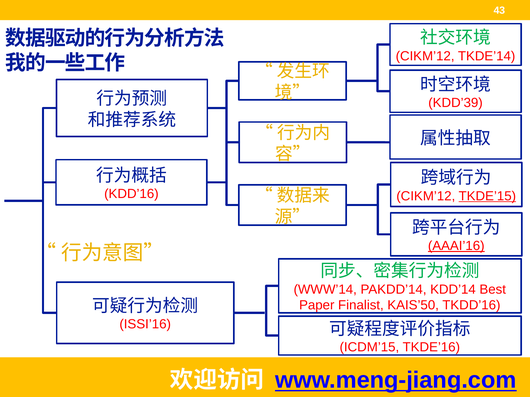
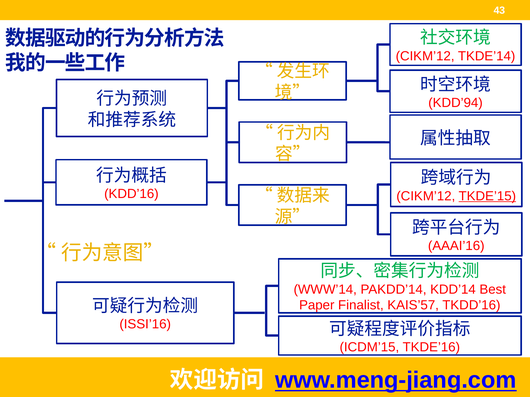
KDD’39: KDD’39 -> KDD’94 (456, 103)
AAAI’16 underline: present -> none (456, 246)
KAIS’50: KAIS’50 -> KAIS’57 (413, 306)
